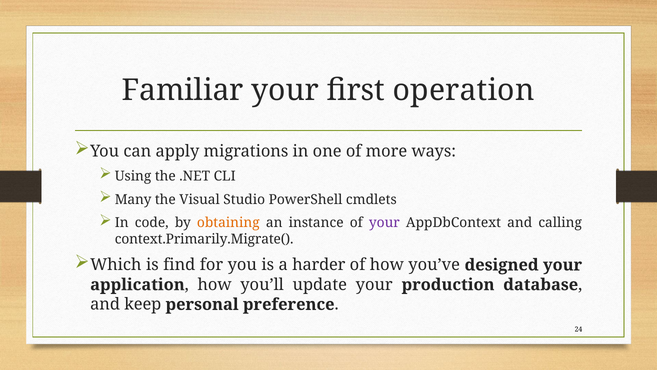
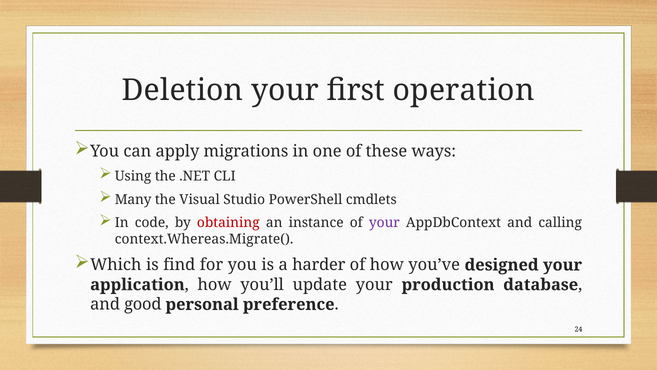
Familiar: Familiar -> Deletion (183, 90)
more: more -> these (386, 151)
obtaining colour: orange -> red (228, 223)
context.Primarily.Migrate(: context.Primarily.Migrate( -> context.Whereas.Migrate( (204, 239)
keep: keep -> good (143, 304)
